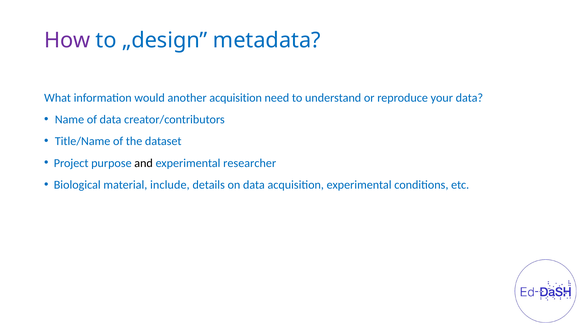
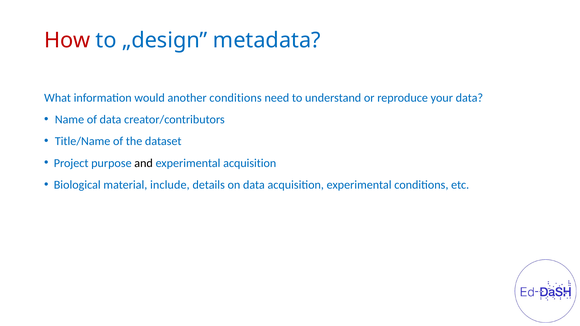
How colour: purple -> red (67, 40)
another acquisition: acquisition -> conditions (236, 98)
experimental researcher: researcher -> acquisition (250, 163)
